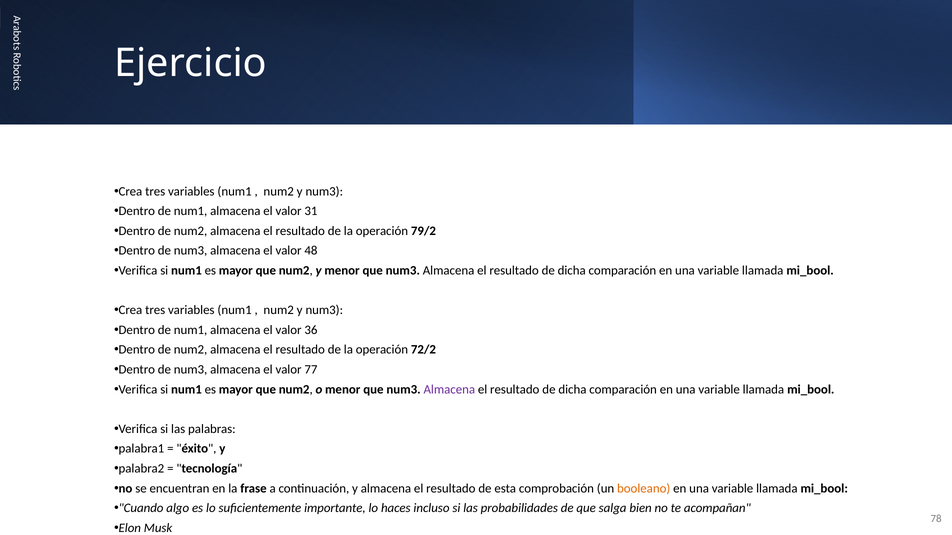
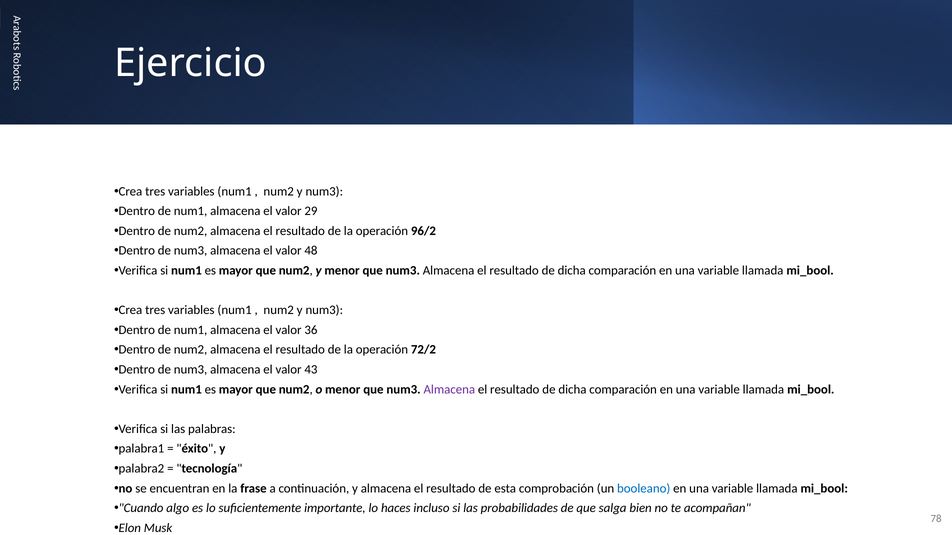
31: 31 -> 29 (311, 211)
79/2: 79/2 -> 96/2 (424, 231)
77: 77 -> 43 (311, 370)
booleano colour: orange -> blue (644, 489)
